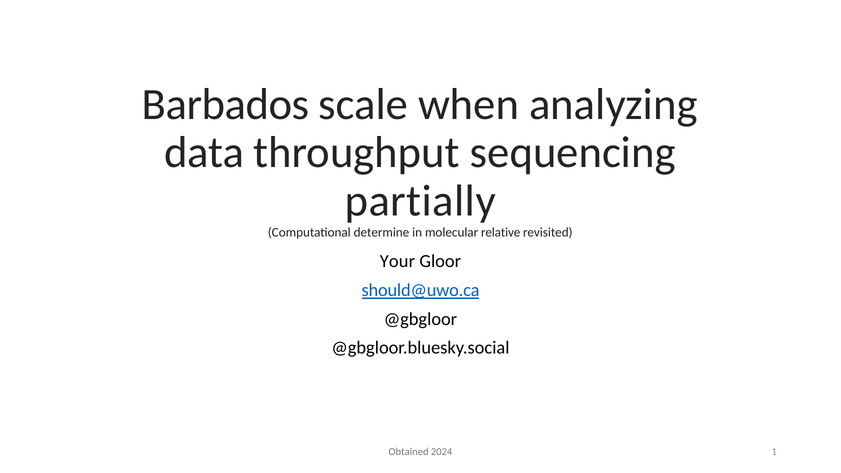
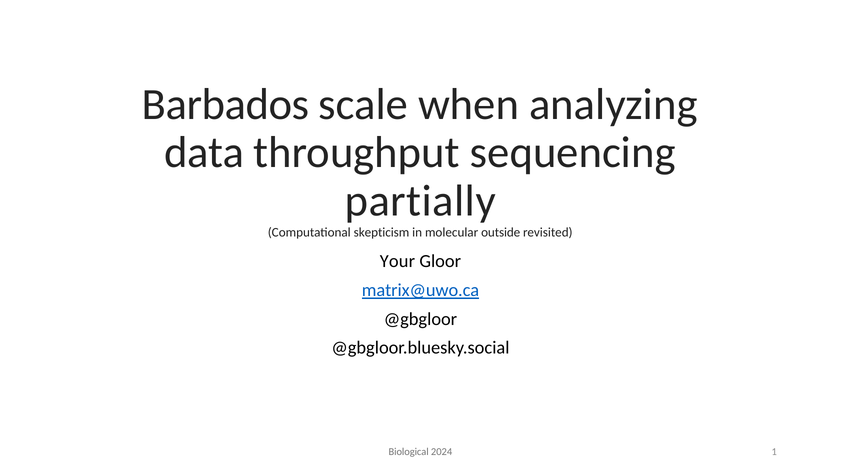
determine: determine -> skepticism (382, 232)
relative: relative -> outside (501, 232)
should@uwo.ca: should@uwo.ca -> matrix@uwo.ca (420, 290)
Obtained: Obtained -> Biological (409, 452)
